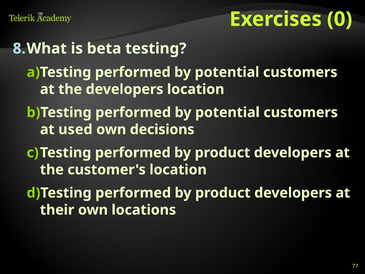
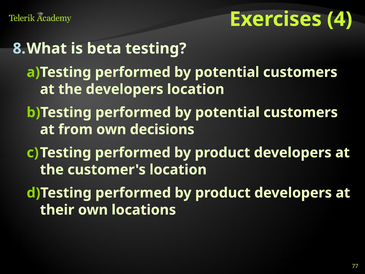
0: 0 -> 4 (340, 19)
used: used -> from (75, 129)
